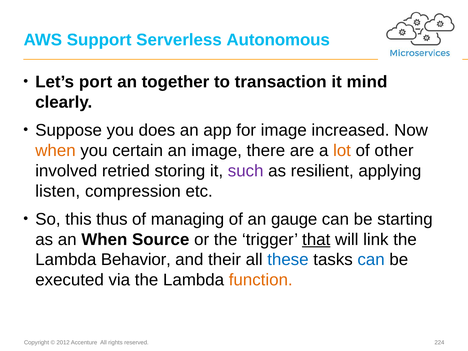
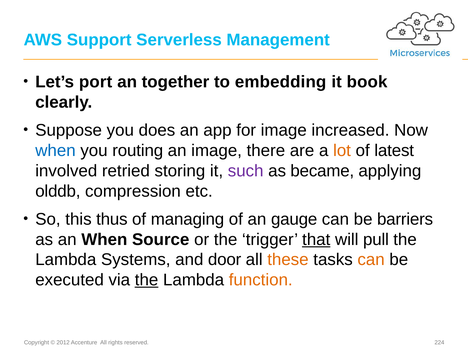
Autonomous: Autonomous -> Management (278, 40)
transaction: transaction -> embedding (281, 82)
mind: mind -> book (367, 82)
when colour: orange -> blue (55, 151)
certain: certain -> routing (138, 151)
other: other -> latest (394, 151)
resilient: resilient -> became (322, 171)
listen: listen -> olddb (58, 191)
starting: starting -> barriers (405, 219)
link: link -> pull (376, 239)
Behavior: Behavior -> Systems (136, 260)
their: their -> door (225, 260)
these colour: blue -> orange (288, 260)
can colour: blue -> orange (371, 260)
the underline: none -> present (147, 280)
